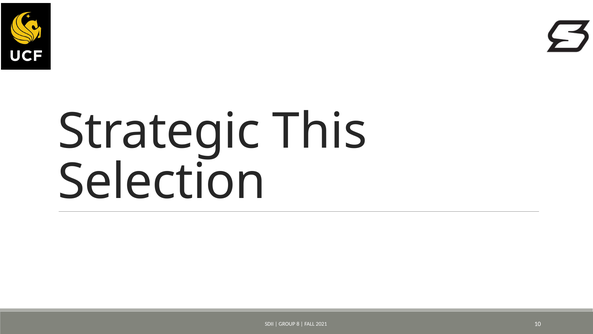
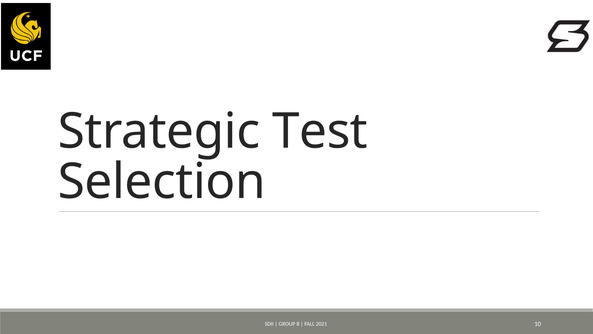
This: This -> Test (320, 131)
